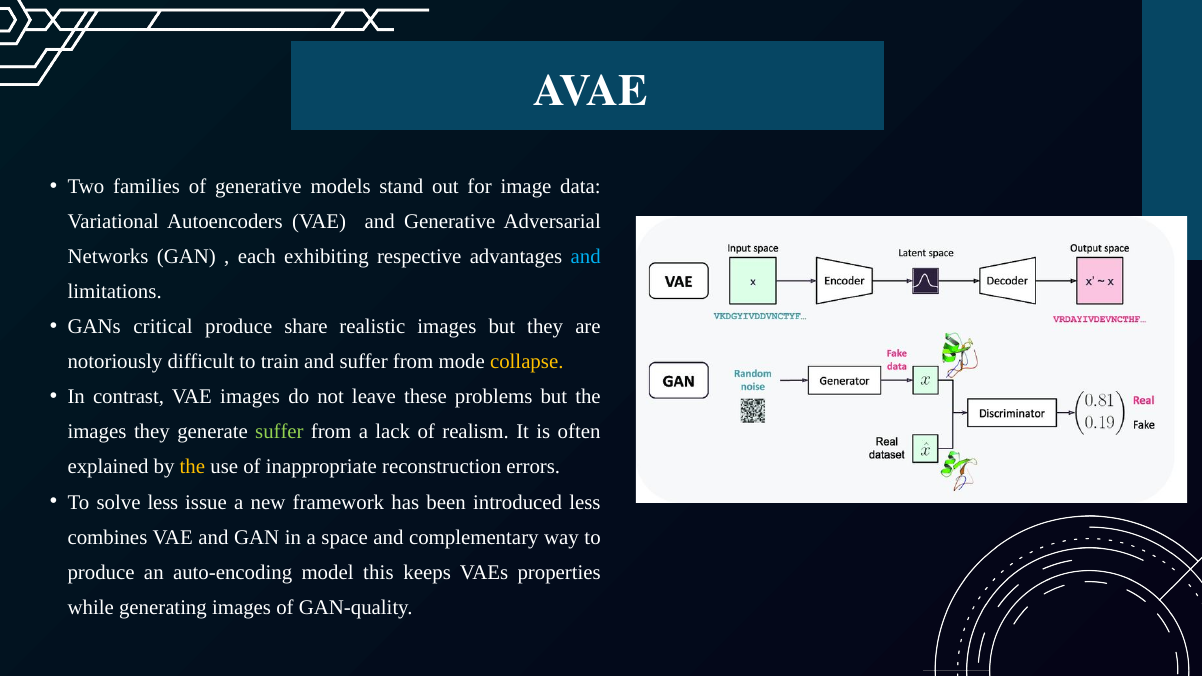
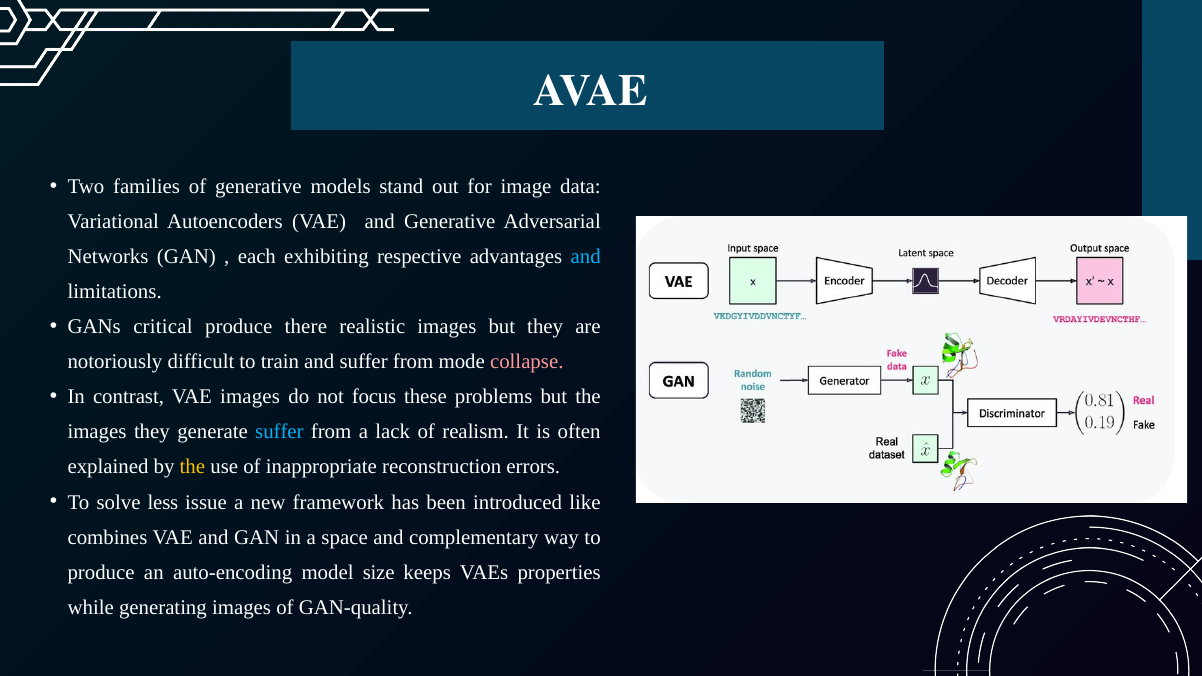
share: share -> there (306, 327)
collapse colour: yellow -> pink (527, 362)
leave: leave -> focus (374, 397)
suffer colour: light green -> light blue (279, 432)
introduced less: less -> like (585, 502)
this: this -> size (379, 572)
